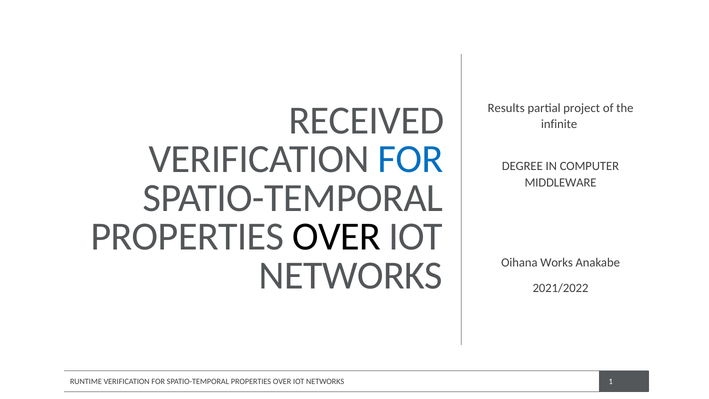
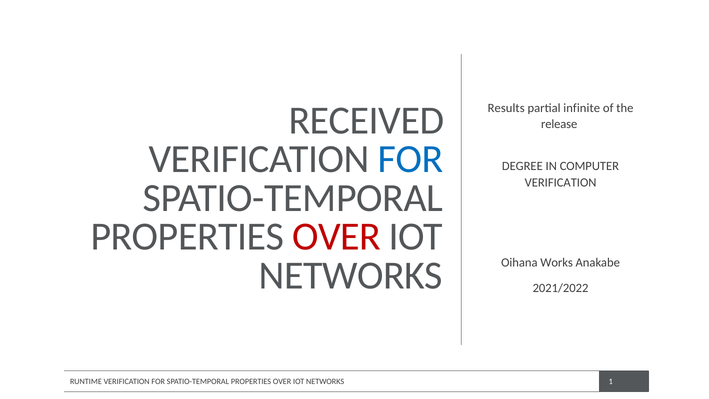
project: project -> infinite (582, 108)
infinite: infinite -> release (559, 124)
MIDDLEWARE: MIDDLEWARE -> VERIFICATION (561, 182)
OVER colour: black -> red (336, 237)
